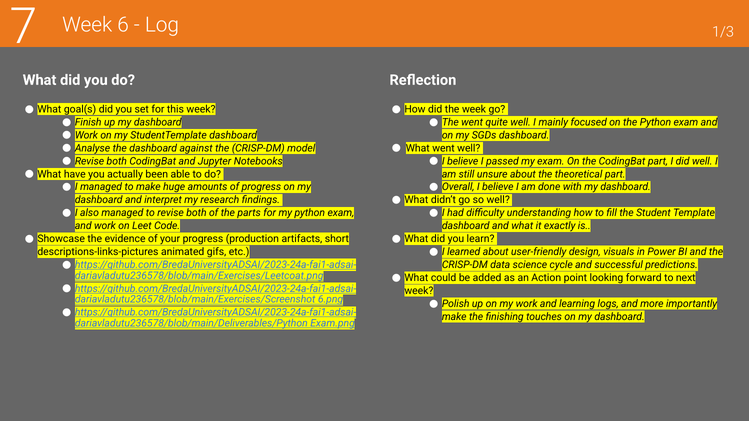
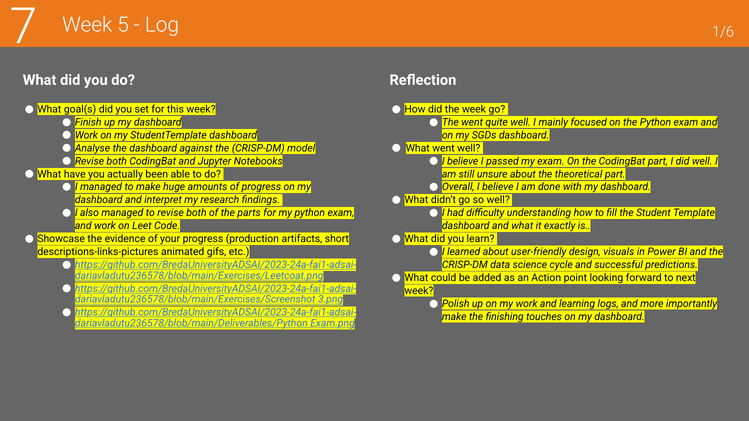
6: 6 -> 5 (123, 25)
1/3: 1/3 -> 1/6 (723, 32)
6.png: 6.png -> 3.png (331, 300)
